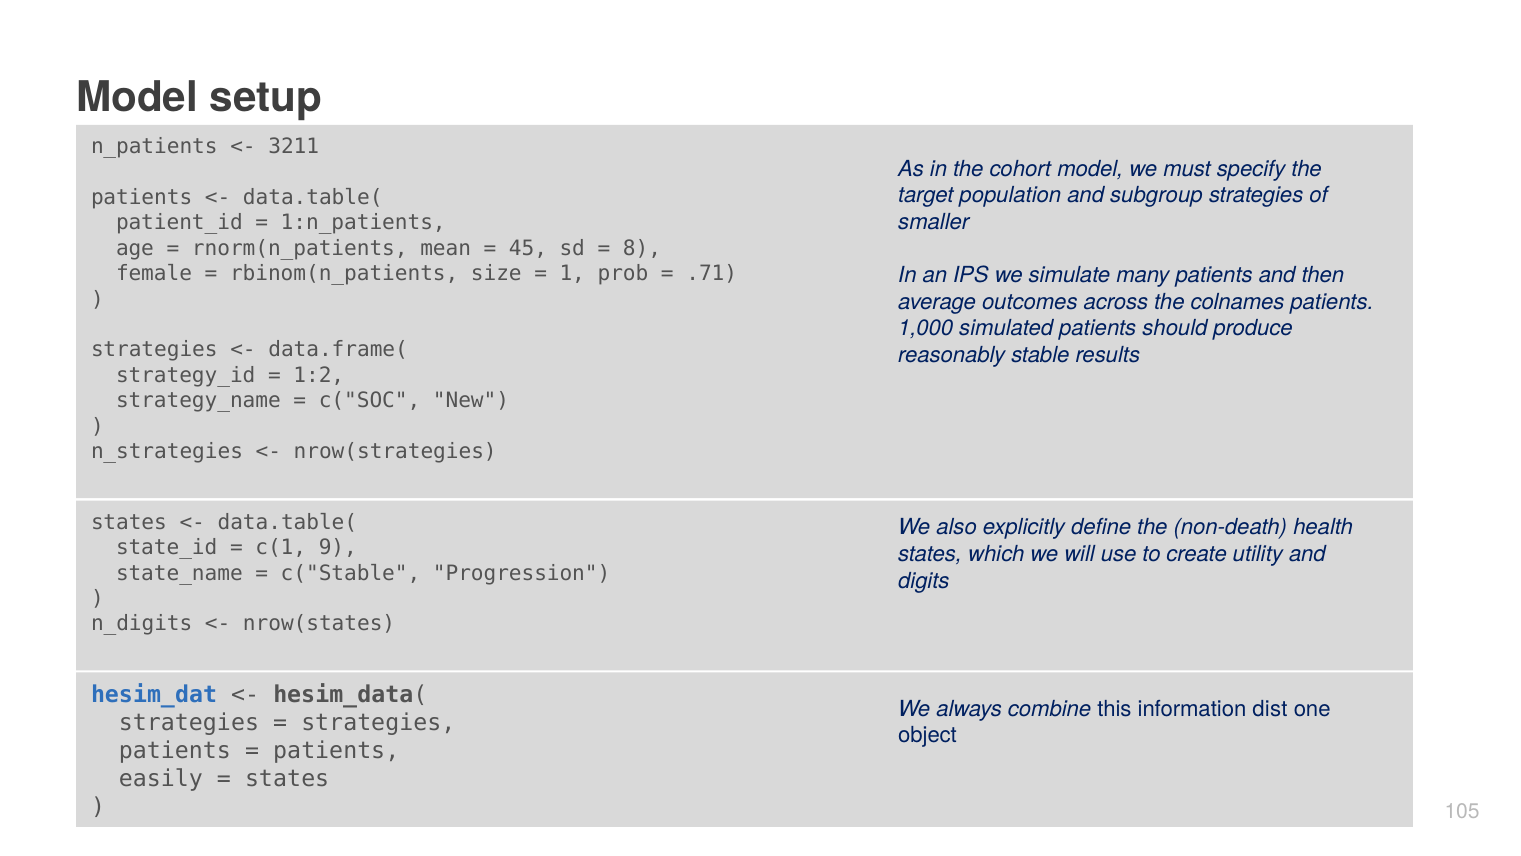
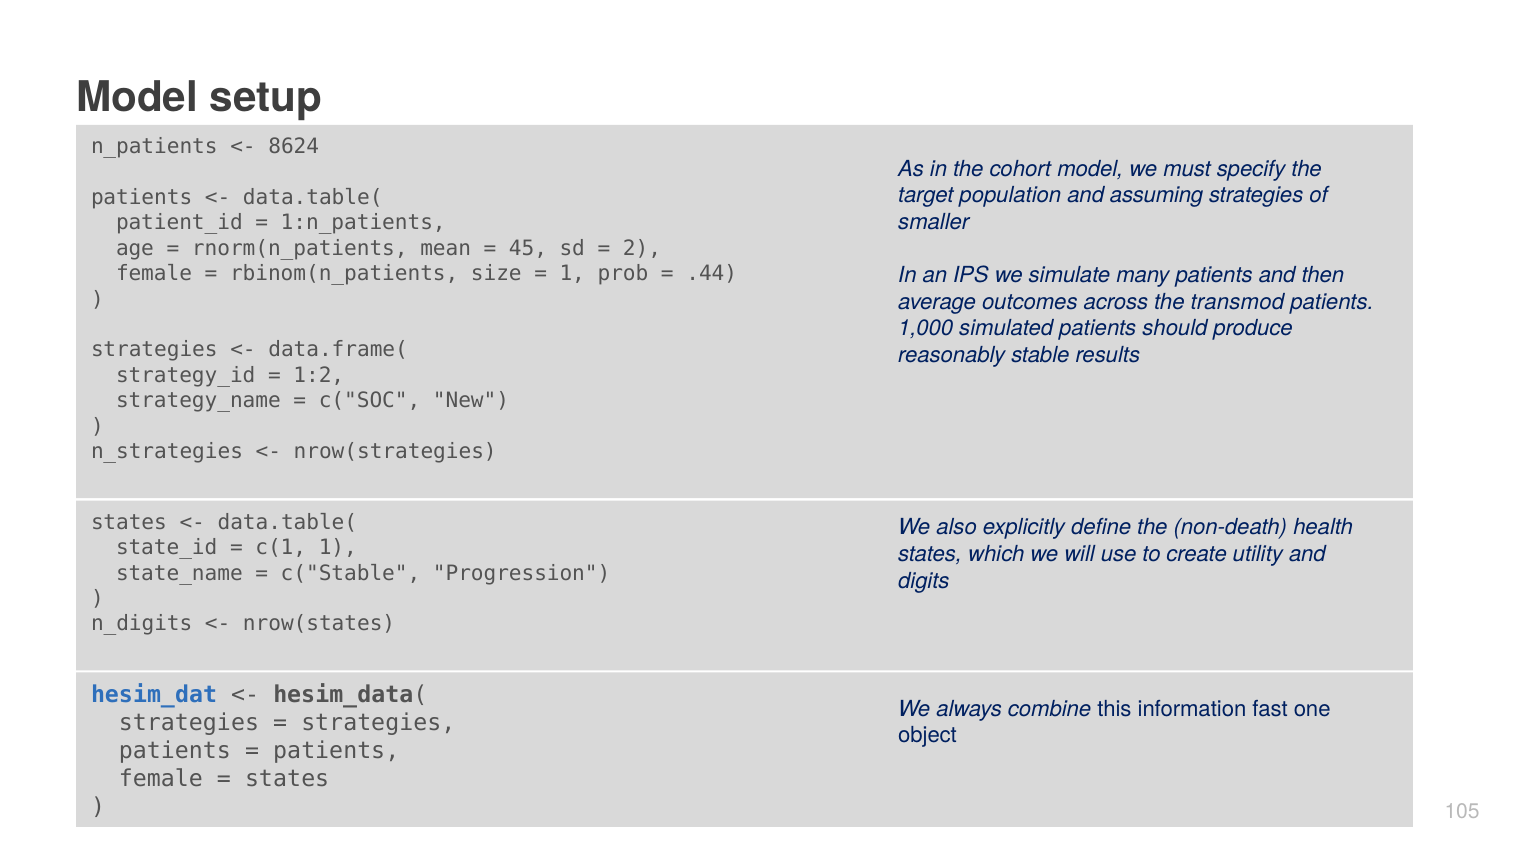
3211: 3211 -> 8624 (294, 147)
subgroup: subgroup -> assuming (1157, 195)
8: 8 -> 2 (642, 248)
.71: .71 -> .44 (712, 274)
colnames: colnames -> transmod (1237, 302)
c(1 9: 9 -> 1 (338, 547)
dist: dist -> fast (1270, 708)
easily: easily -> female (161, 779)
